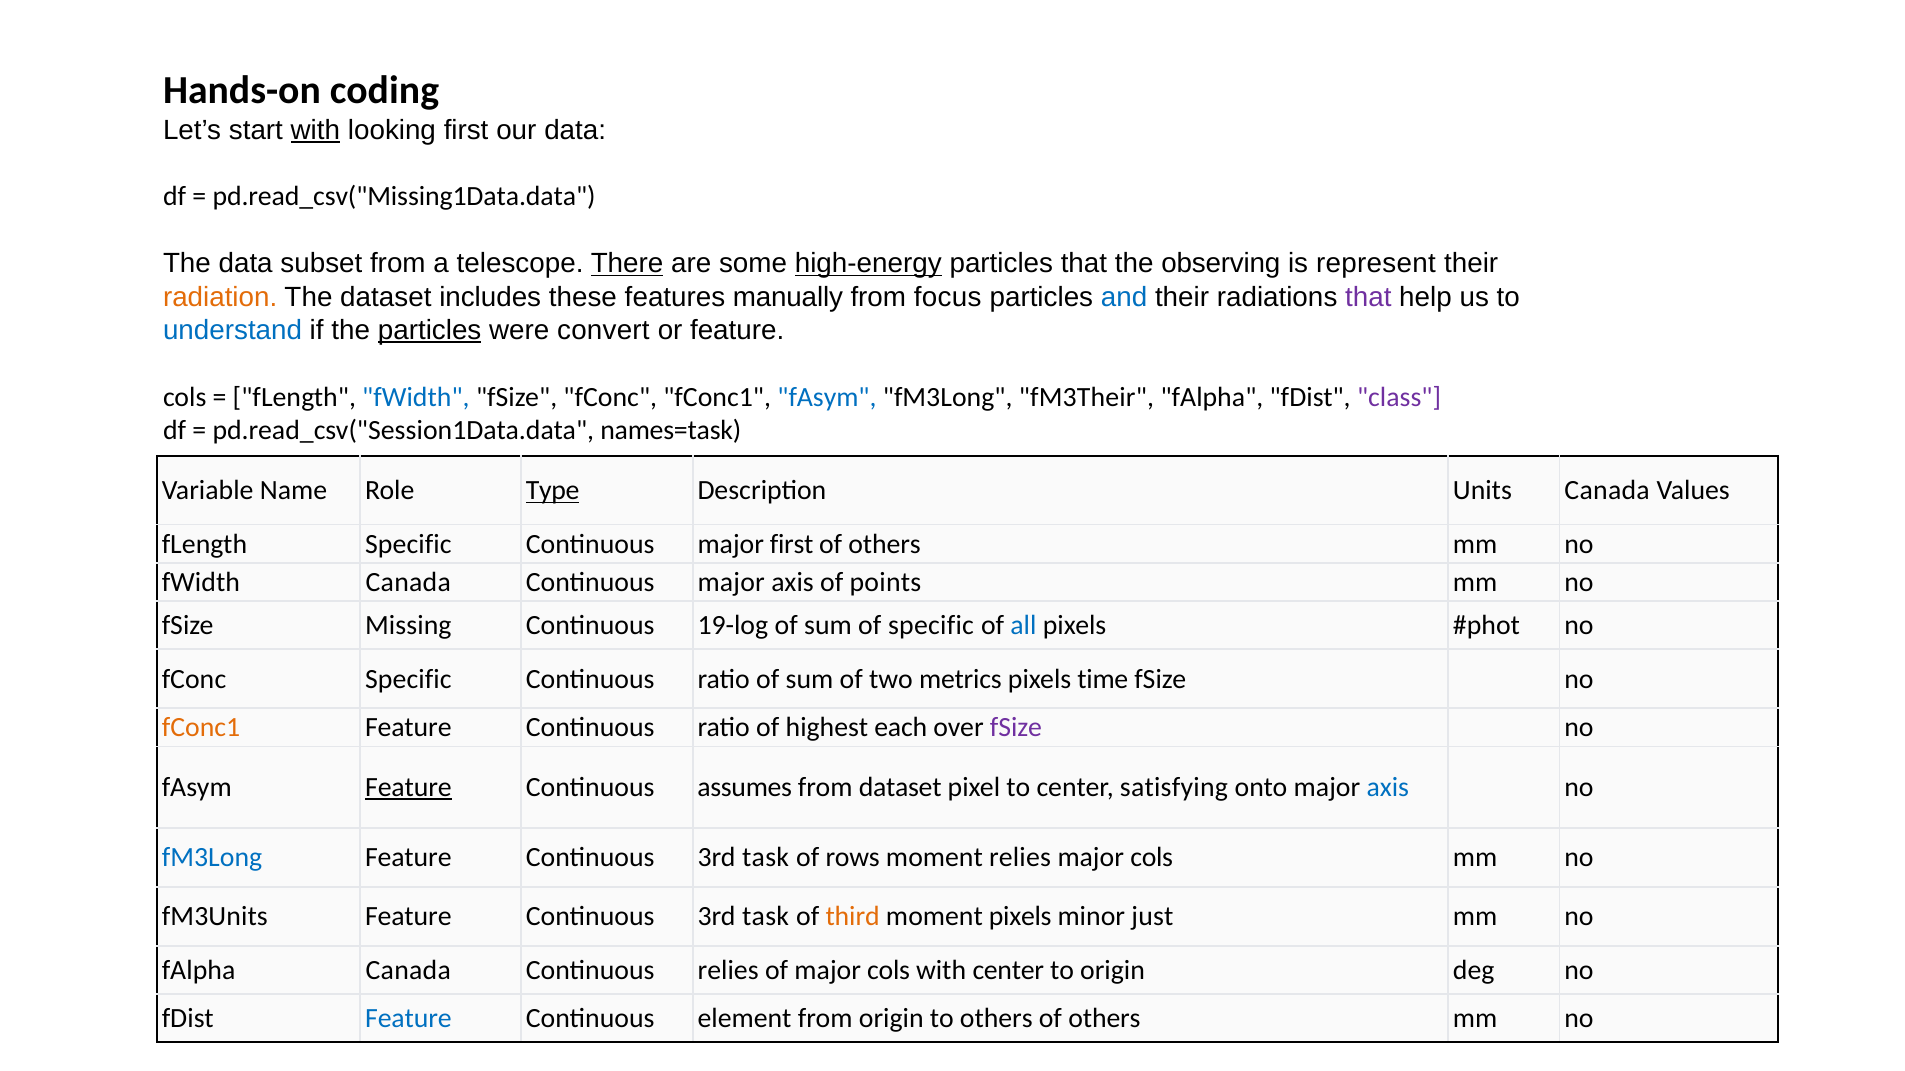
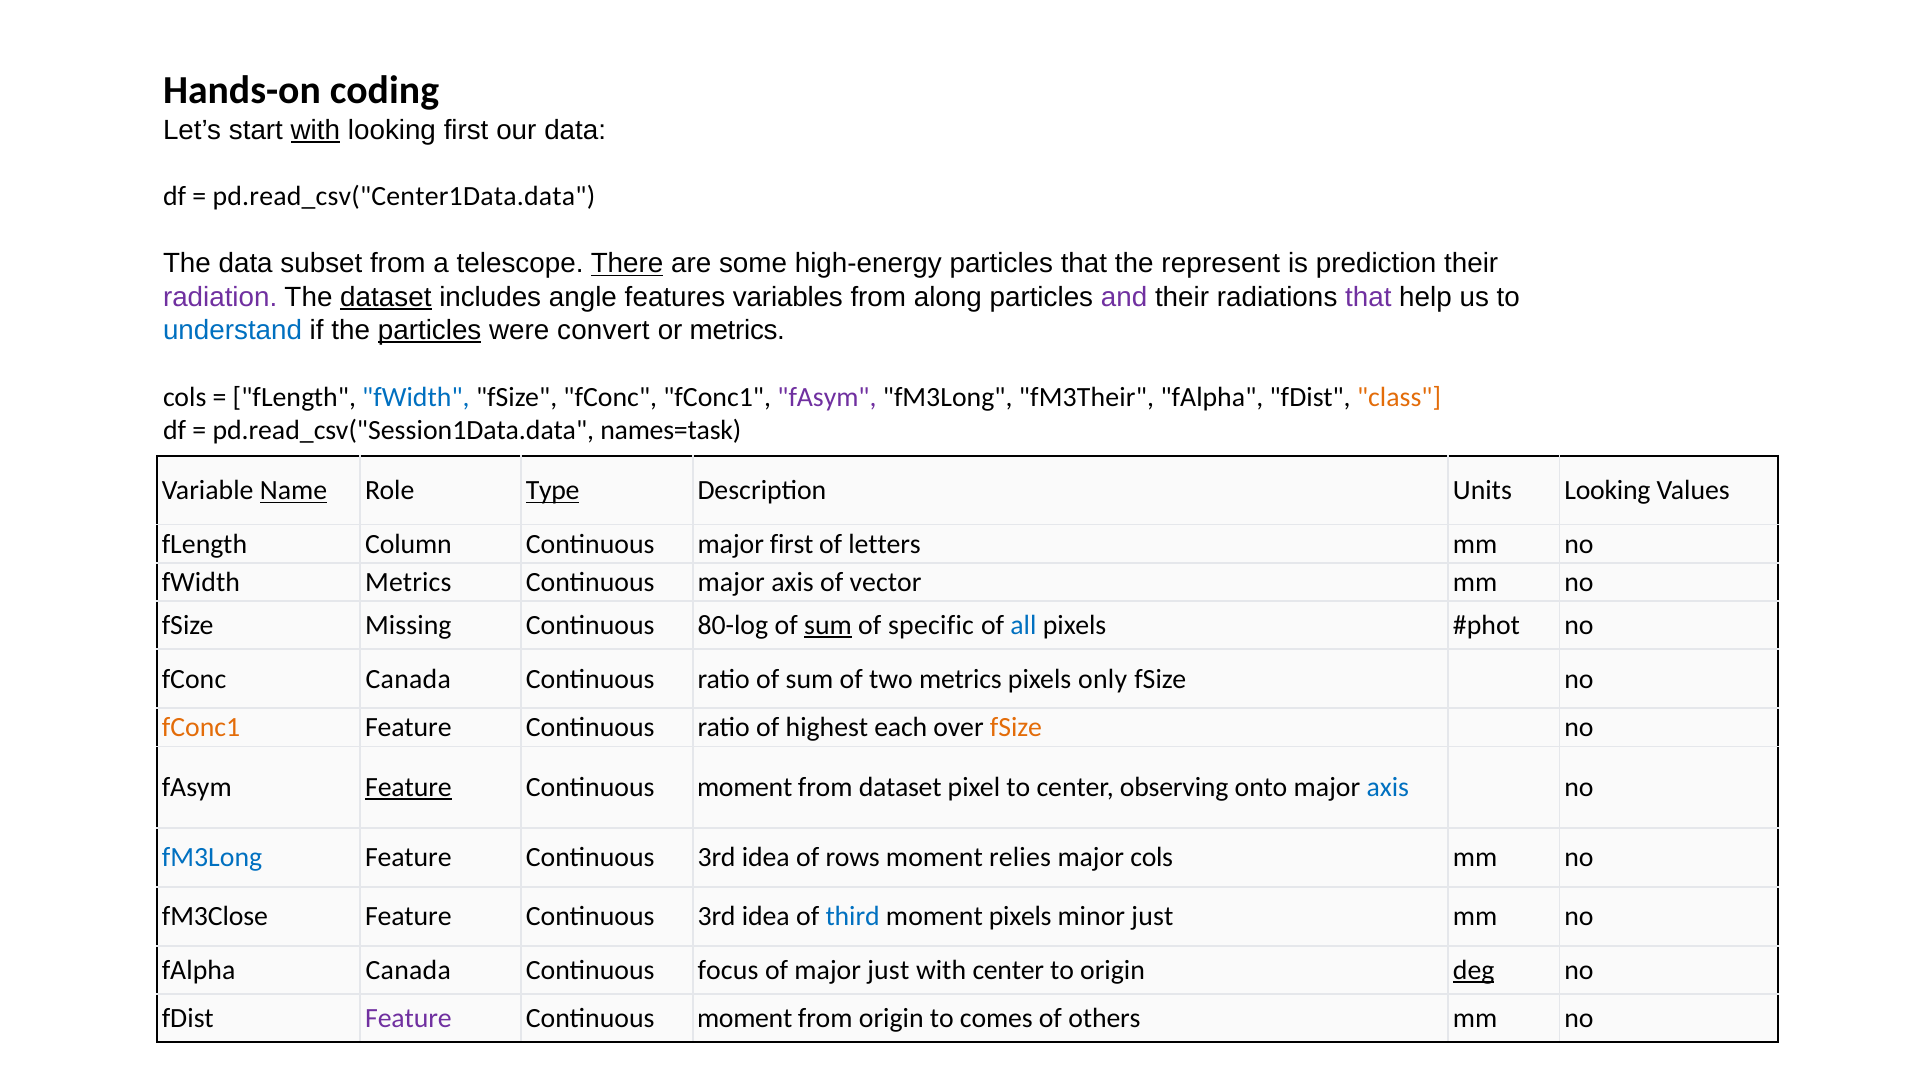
pd.read_csv("Missing1Data.data: pd.read_csv("Missing1Data.data -> pd.read_csv("Center1Data.data (404, 197)
high-energy underline: present -> none (868, 264)
observing: observing -> represent (1221, 264)
represent: represent -> prediction (1376, 264)
radiation colour: orange -> purple (220, 297)
dataset underline: none -> present (386, 297)
these: these -> angle (583, 297)
manually: manually -> variables (788, 297)
focus: focus -> along (948, 297)
and colour: blue -> purple (1124, 297)
or feature: feature -> metrics (737, 330)
fAsym colour: blue -> purple (827, 397)
class colour: purple -> orange (1399, 397)
Name underline: none -> present (294, 491)
Units Canada: Canada -> Looking (1607, 491)
fLength Specific: Specific -> Column (408, 544)
others: others -> letters (885, 544)
fWidth Canada: Canada -> Metrics (408, 583)
points: points -> vector (886, 583)
19-log: 19-log -> 80-log (733, 626)
sum underline: none -> present (828, 626)
fConc Specific: Specific -> Canada (408, 679)
time: time -> only (1103, 679)
fSize colour: purple -> orange (1016, 728)
assumes: assumes -> moment (745, 788)
satisfying: satisfying -> observing (1174, 788)
task: task -> idea (766, 858)
fM3Units: fM3Units -> fM3Close (215, 917)
task: task -> idea (766, 917)
third colour: orange -> blue (853, 917)
Continuous relies: relies -> focus (728, 971)
of major cols: cols -> just (888, 971)
deg underline: none -> present (1474, 971)
Feature colour: blue -> purple (408, 1019)
element: element -> moment (745, 1019)
to others: others -> comes (996, 1019)
